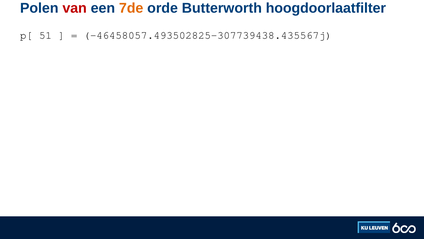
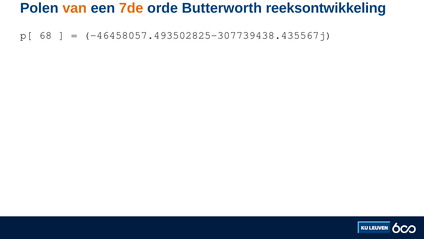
van colour: red -> orange (75, 8)
hoogdoorlaatfilter: hoogdoorlaatfilter -> reeksontwikkeling (326, 8)
51: 51 -> 68 (45, 35)
